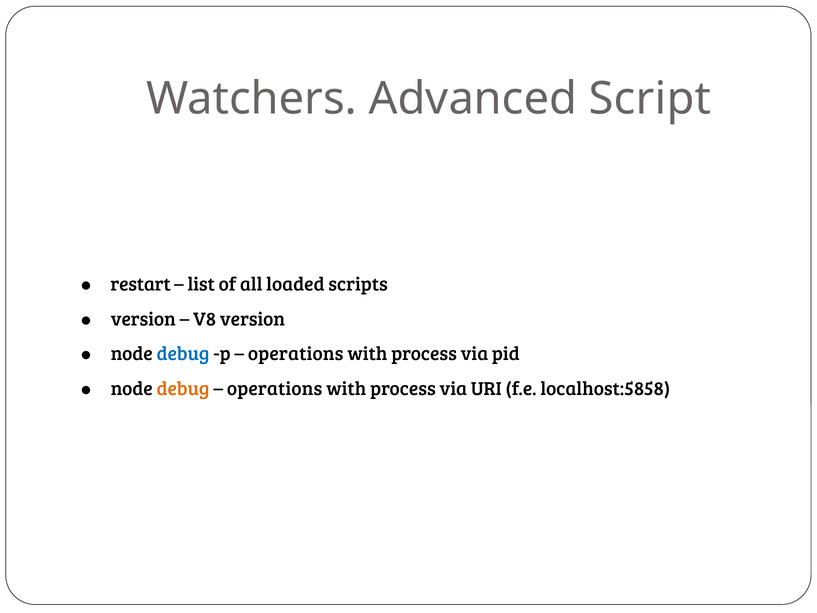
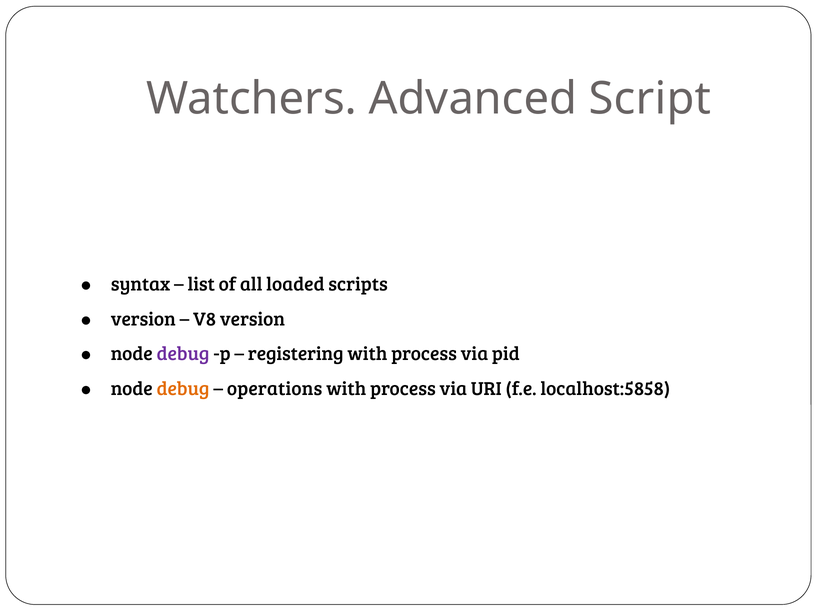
restart: restart -> syntax (141, 284)
debug colour: blue -> purple (183, 354)
operations: operations -> registering (296, 354)
